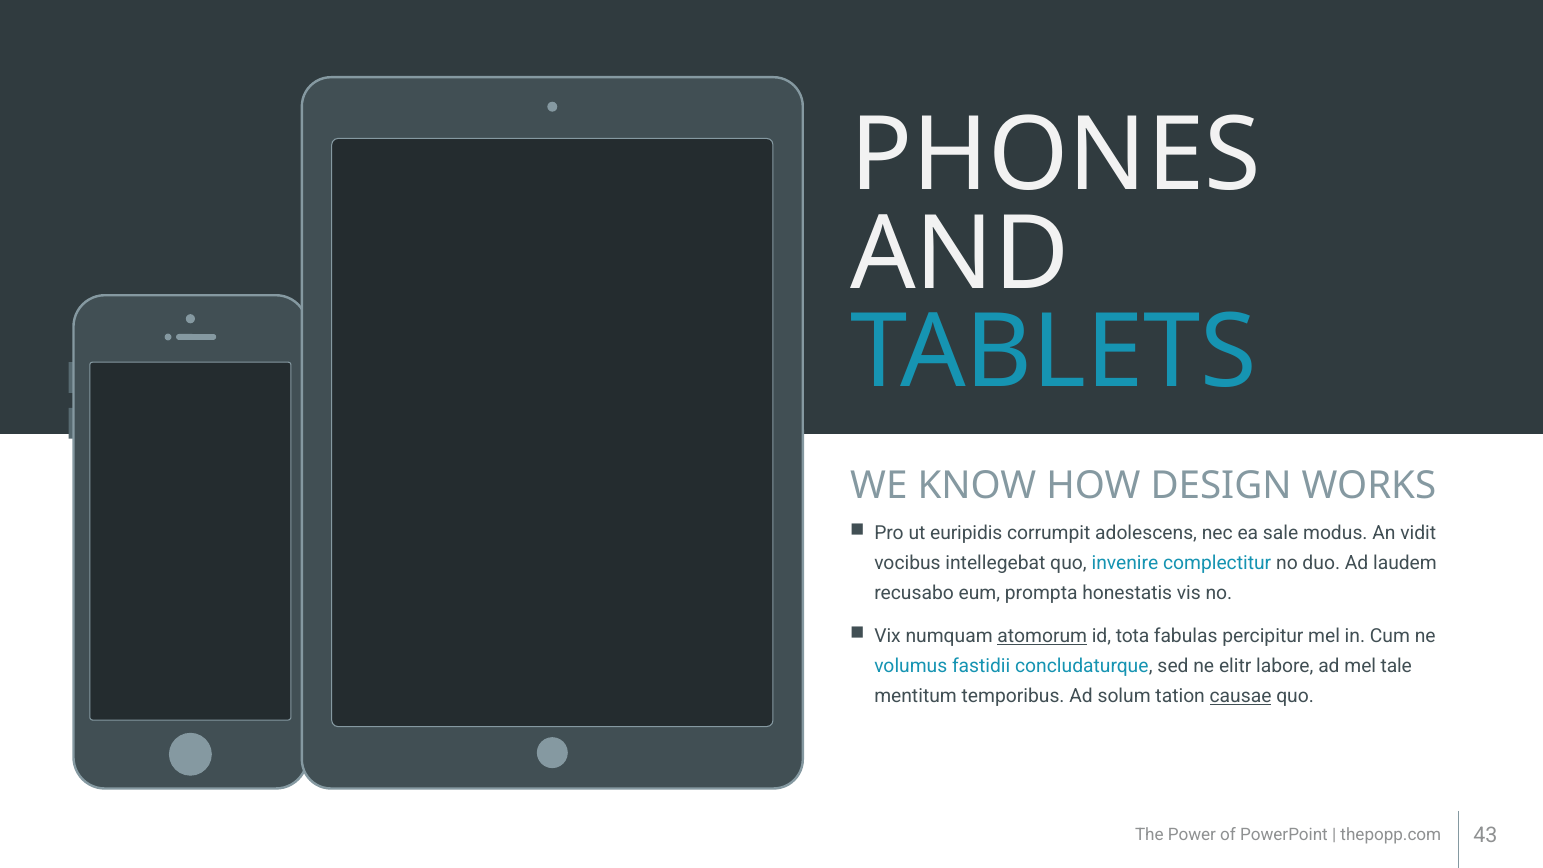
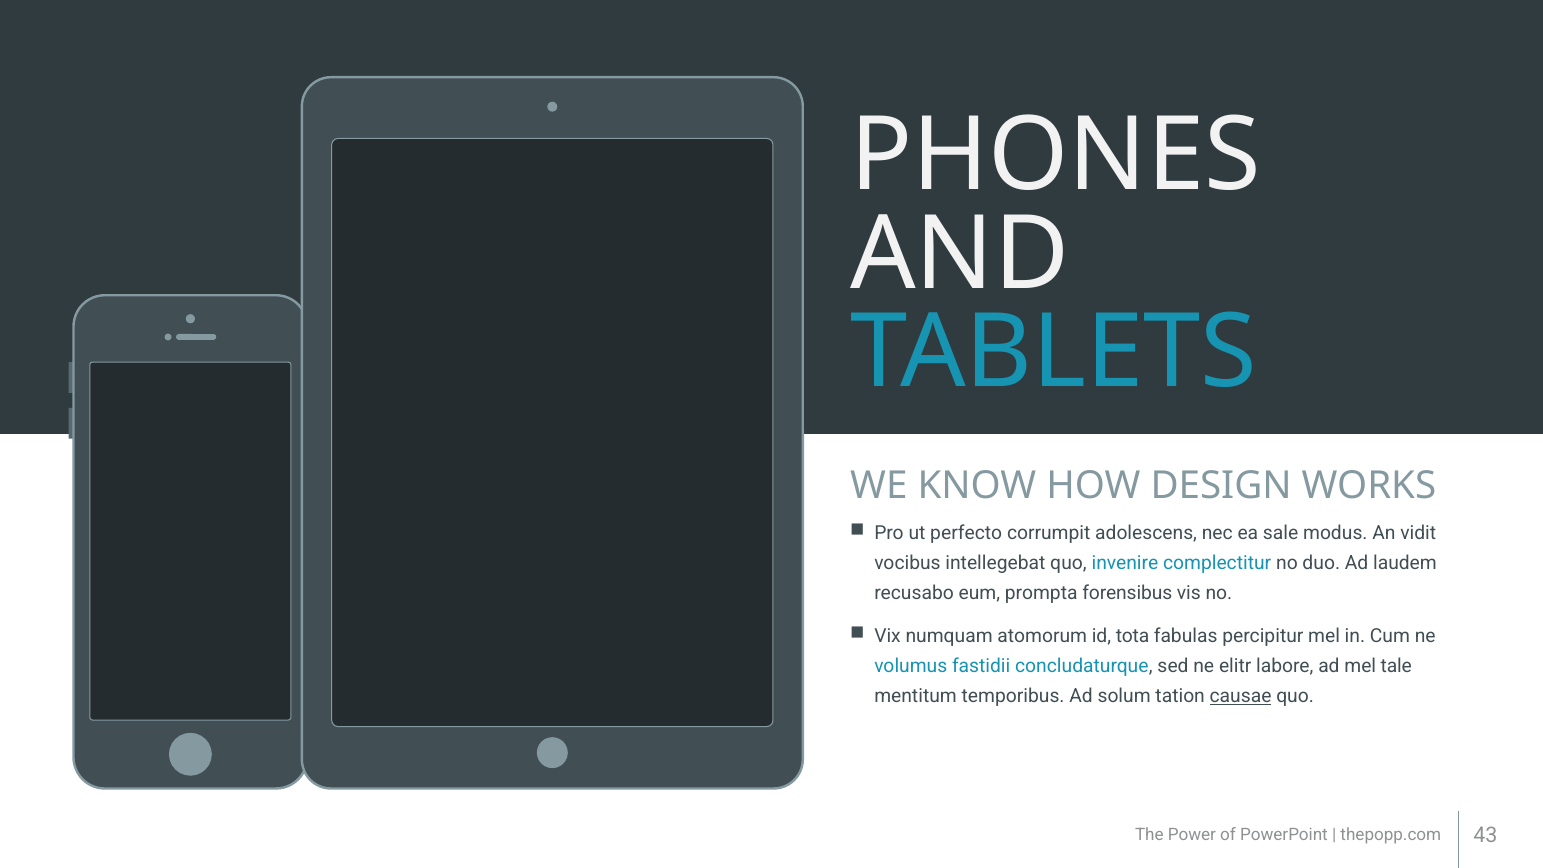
euripidis: euripidis -> perfecto (966, 533)
honestatis: honestatis -> forensibus (1127, 593)
atomorum underline: present -> none (1042, 636)
